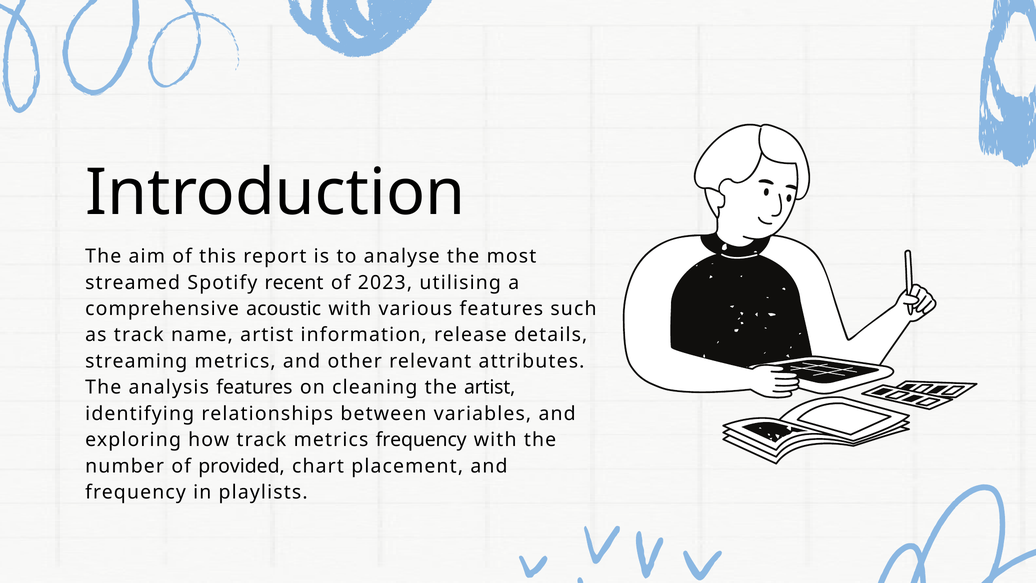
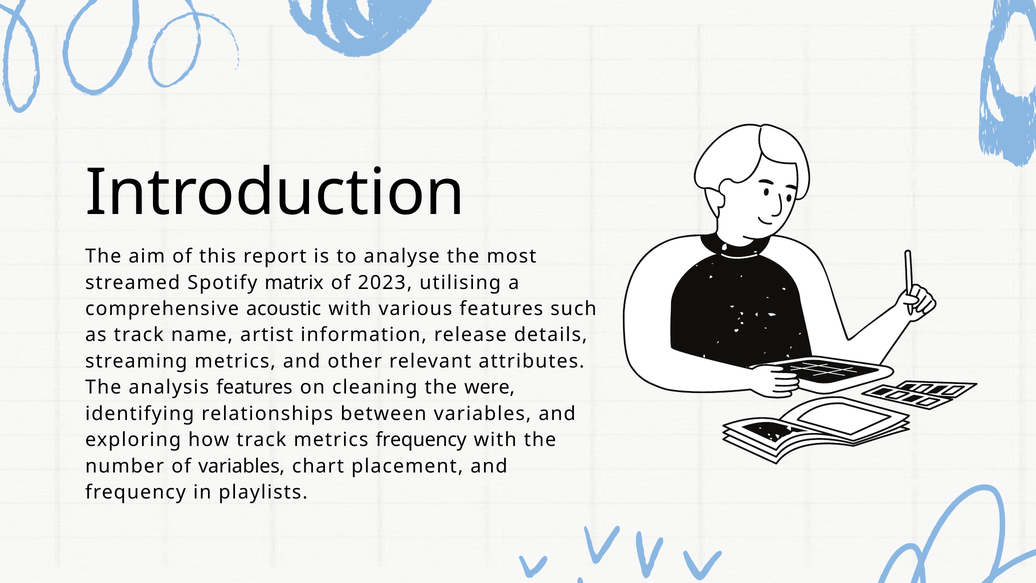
recent: recent -> matrix (294, 282)
the artist: artist -> were (490, 387)
of provided: provided -> variables (242, 466)
